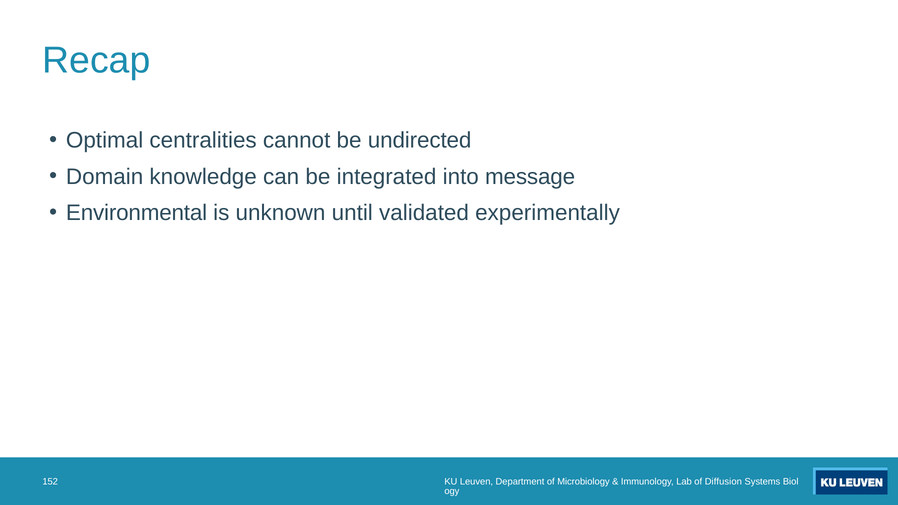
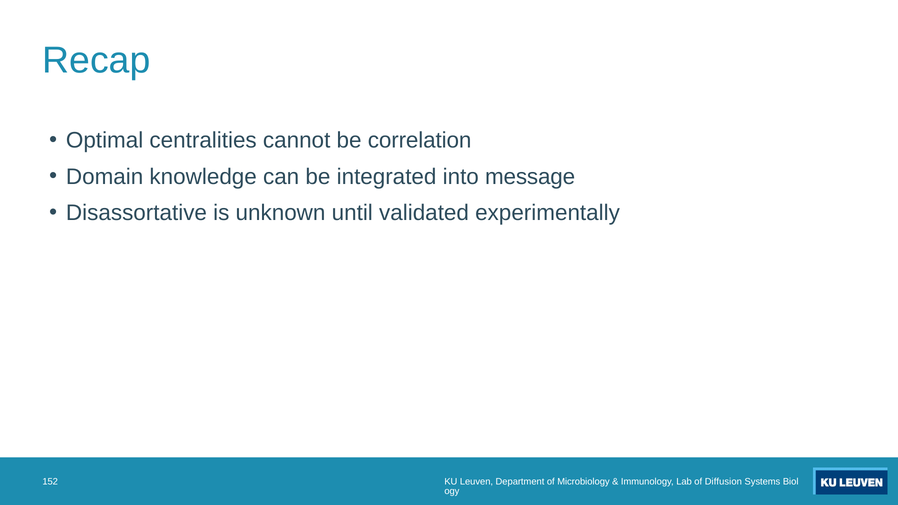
undirected: undirected -> correlation (420, 140)
Environmental: Environmental -> Disassortative (136, 213)
